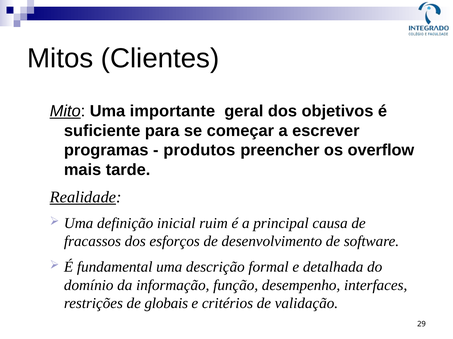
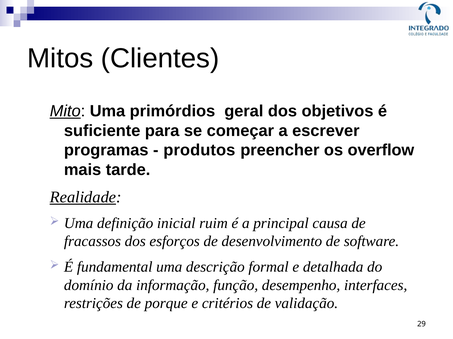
importante: importante -> primórdios (172, 111)
globais: globais -> porque (166, 304)
